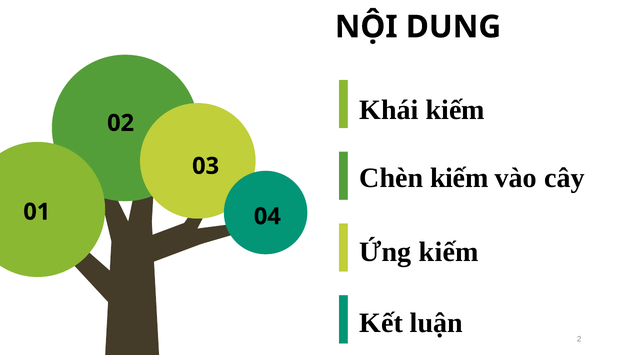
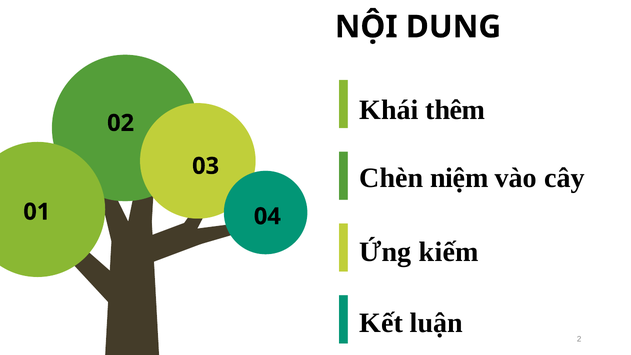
Khái kiếm: kiếm -> thêm (455, 110)
Chèn kiếm: kiếm -> niệm (459, 178)
